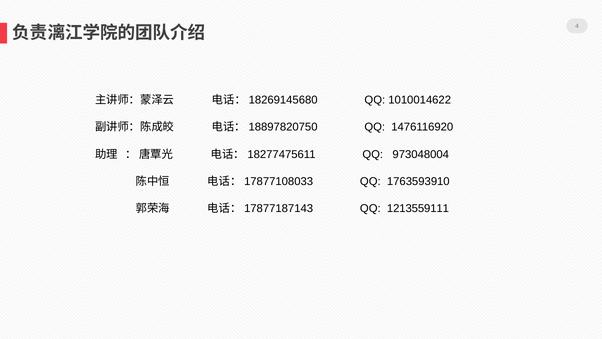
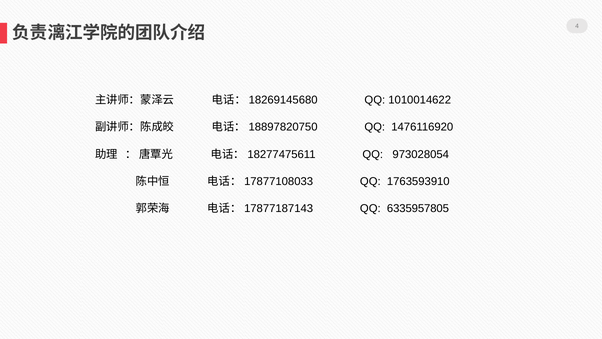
973048004: 973048004 -> 973028054 (421, 154)
1213559111: 1213559111 -> 6335957805 (418, 208)
